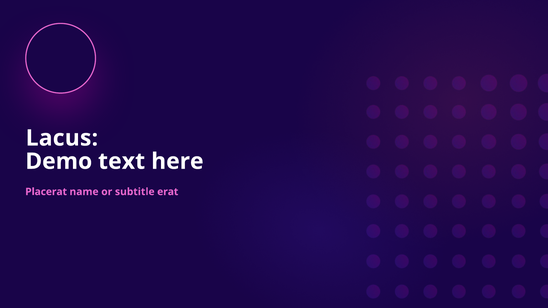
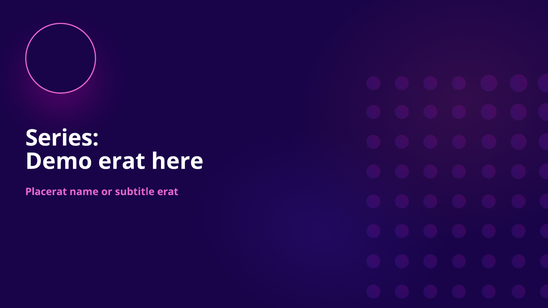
Lacus: Lacus -> Series (62, 138)
Demo text: text -> erat (122, 161)
